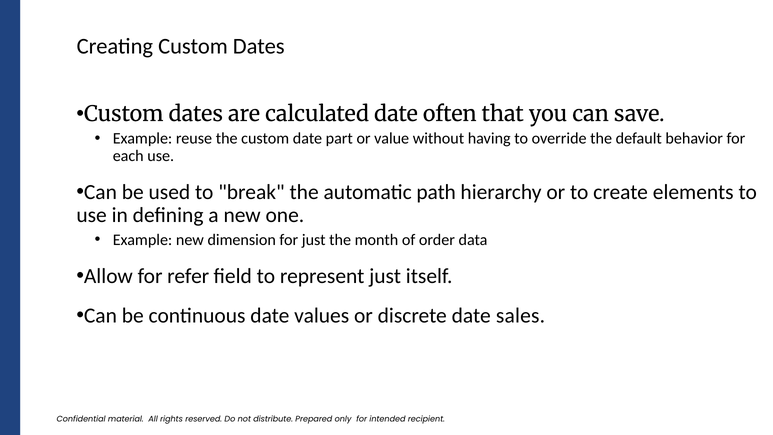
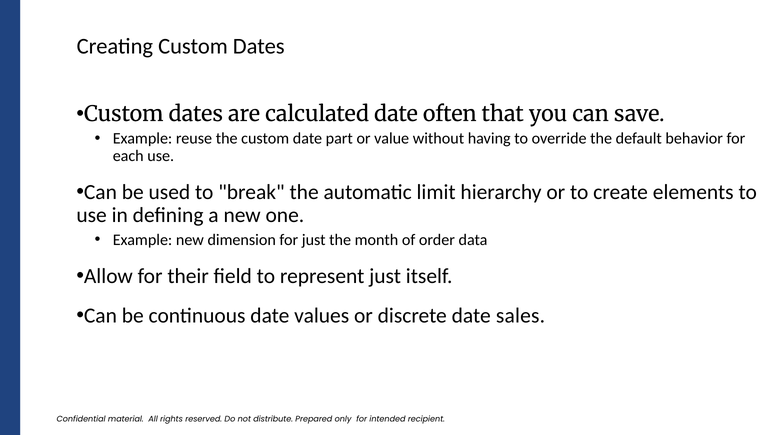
path: path -> limit (436, 192)
refer: refer -> their (188, 276)
